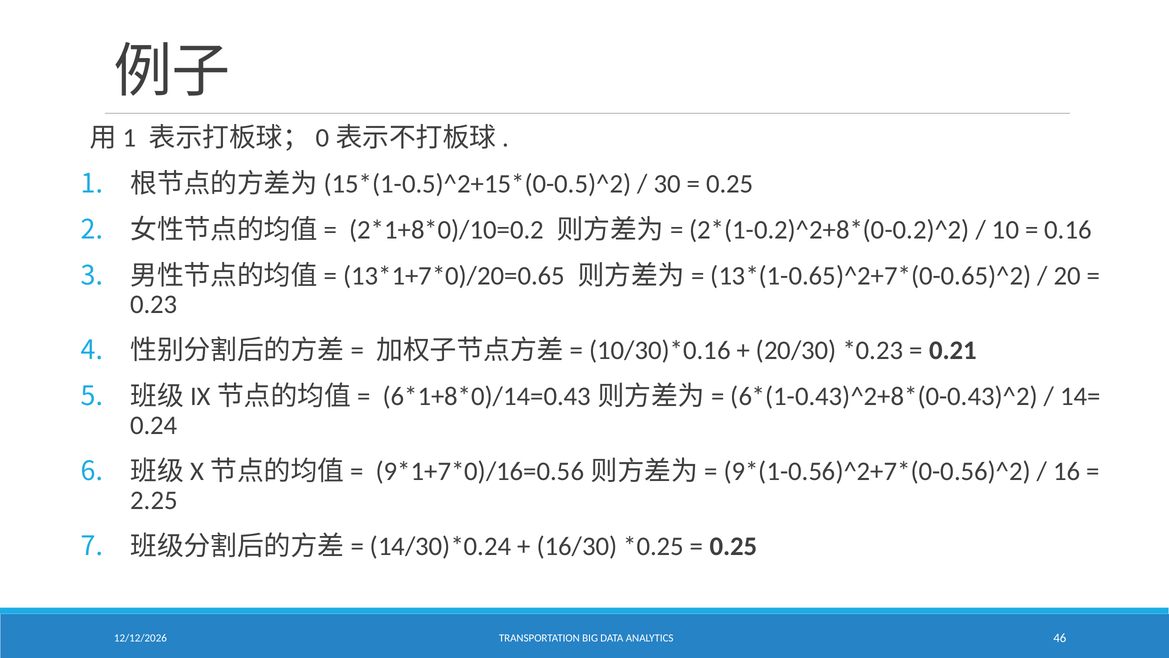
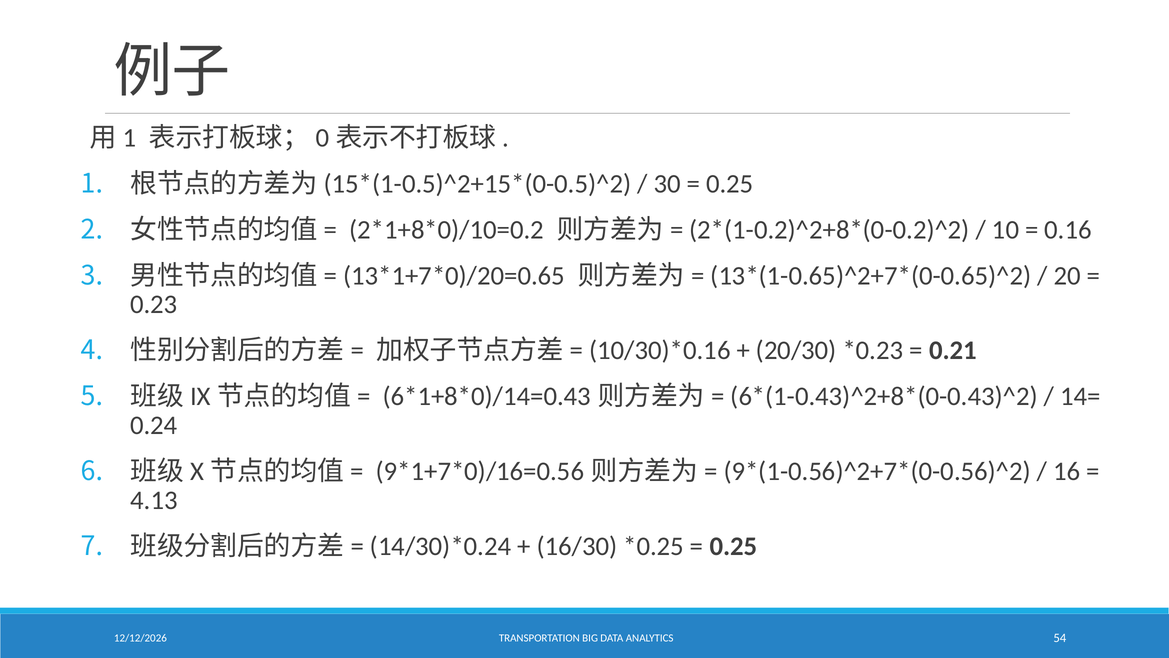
2.25: 2.25 -> 4.13 (154, 500)
46: 46 -> 54 (1060, 638)
